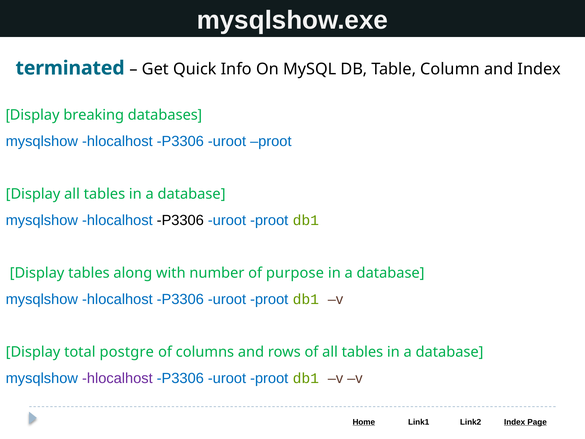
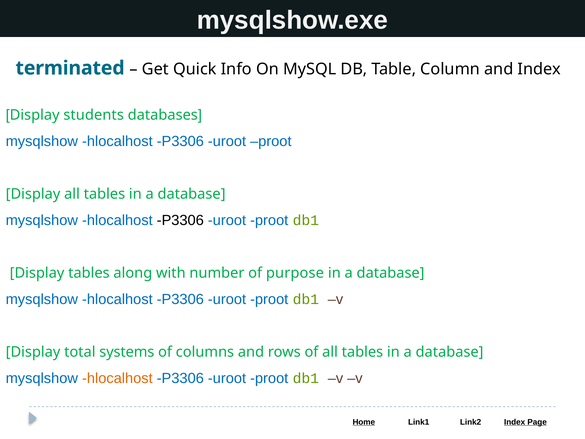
breaking: breaking -> students (94, 115)
postgre: postgre -> systems (127, 352)
hlocalhost colour: purple -> orange (117, 378)
